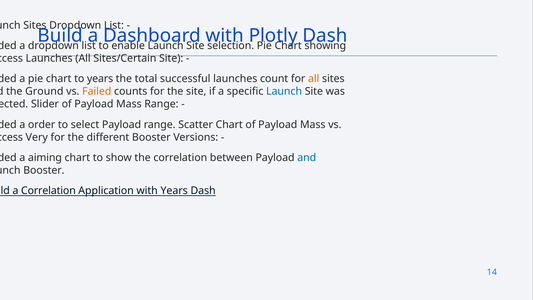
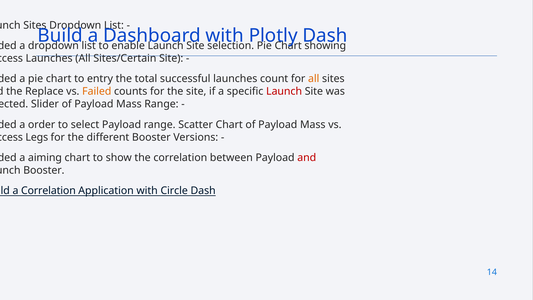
to years: years -> entry (100, 79)
Ground: Ground -> Replace (44, 91)
Launch colour: blue -> red (284, 91)
Very: Very -> Legs (37, 137)
and colour: blue -> red (307, 158)
with Years: Years -> Circle (174, 191)
